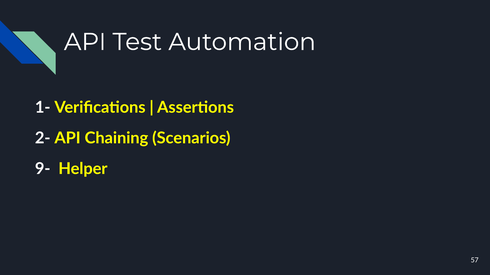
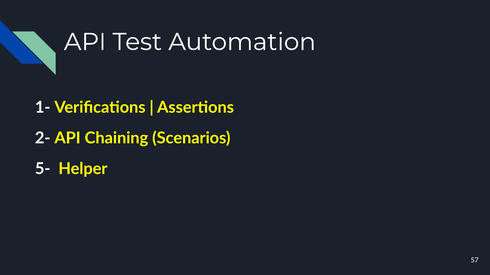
9-: 9- -> 5- (43, 169)
